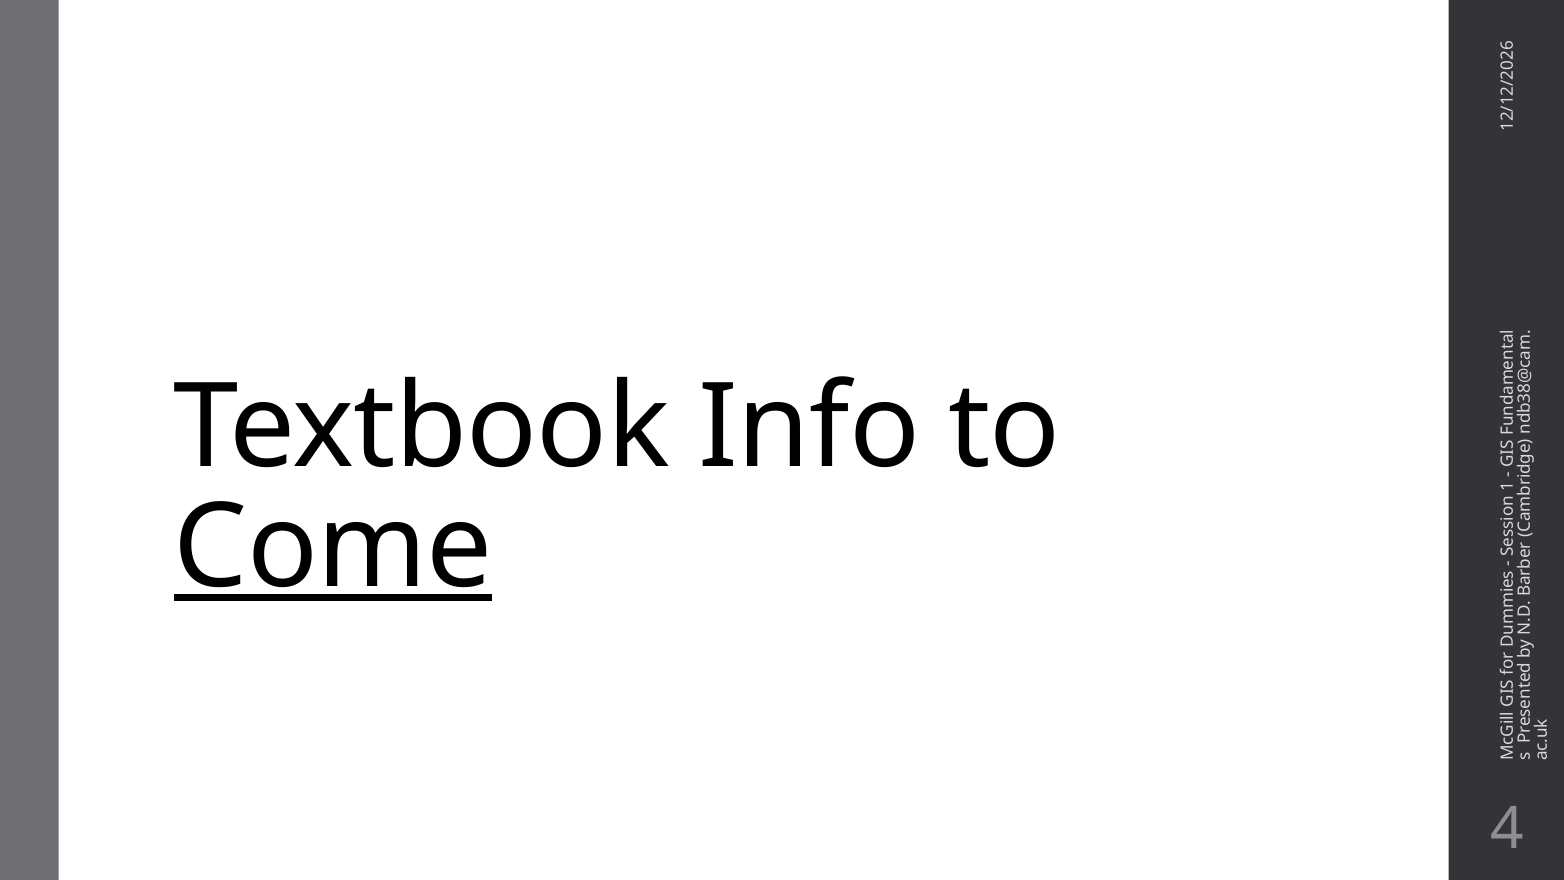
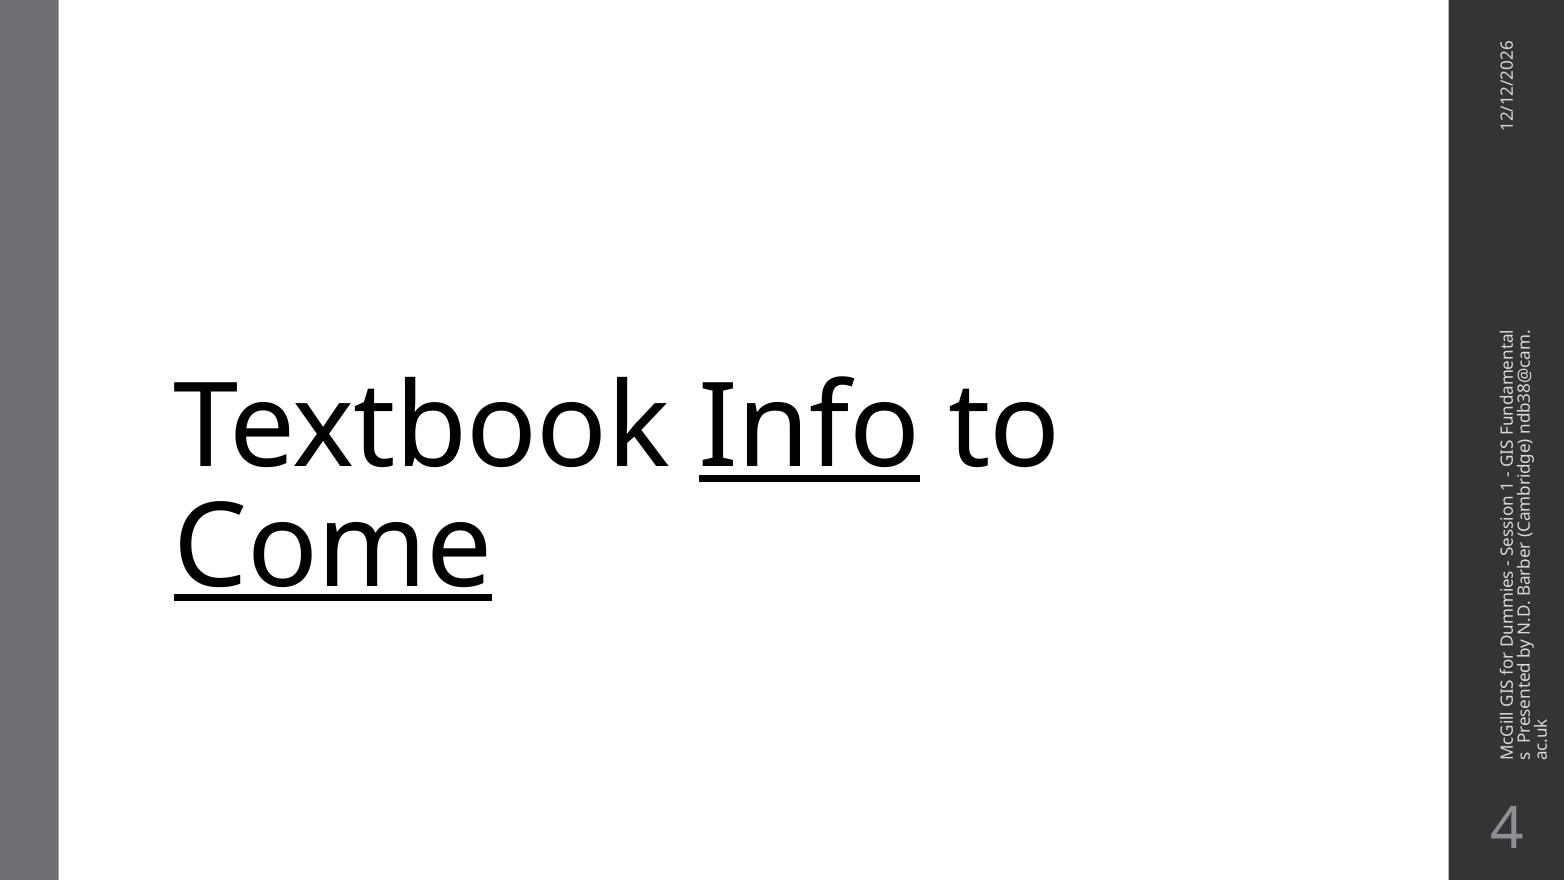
Info underline: none -> present (809, 428)
